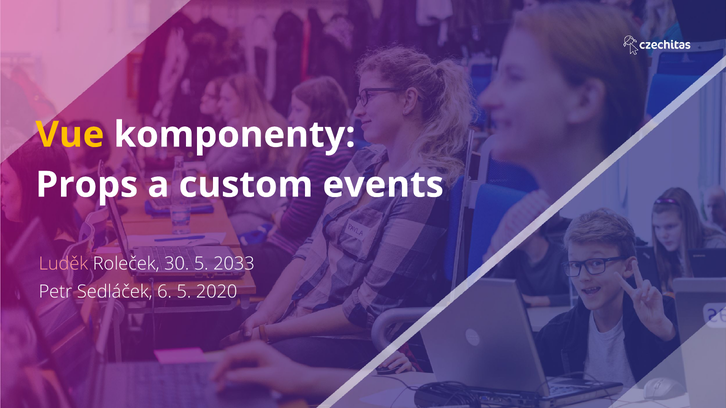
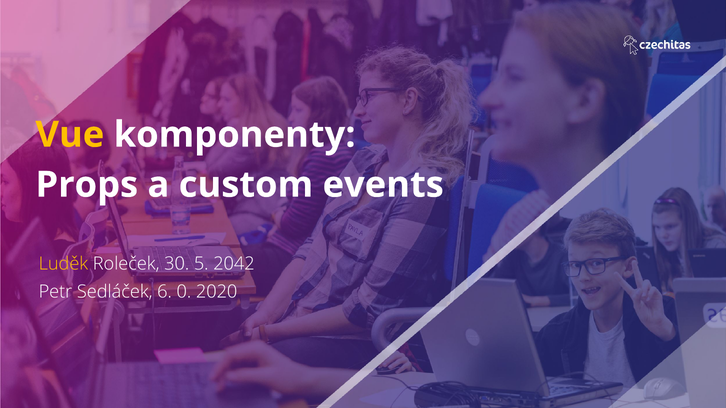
Luděk colour: pink -> yellow (63, 264)
2033: 2033 -> 2042 (234, 264)
6 5: 5 -> 0 (184, 292)
